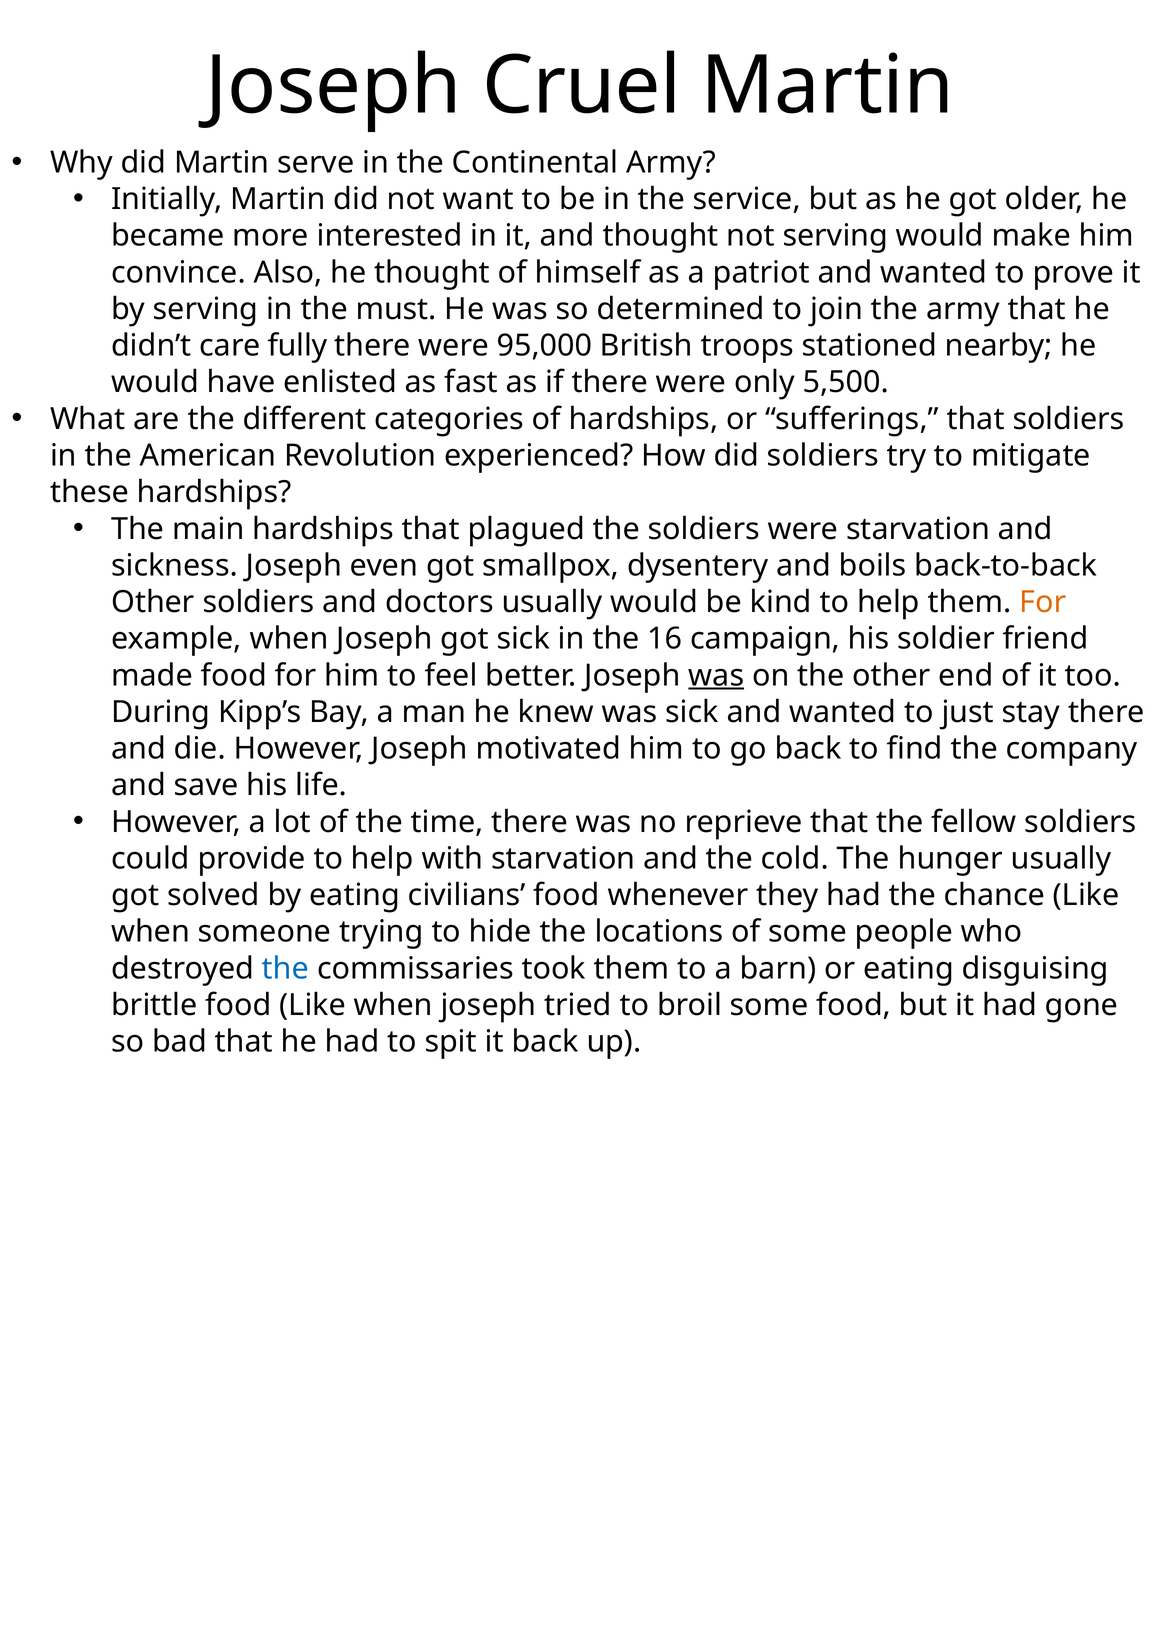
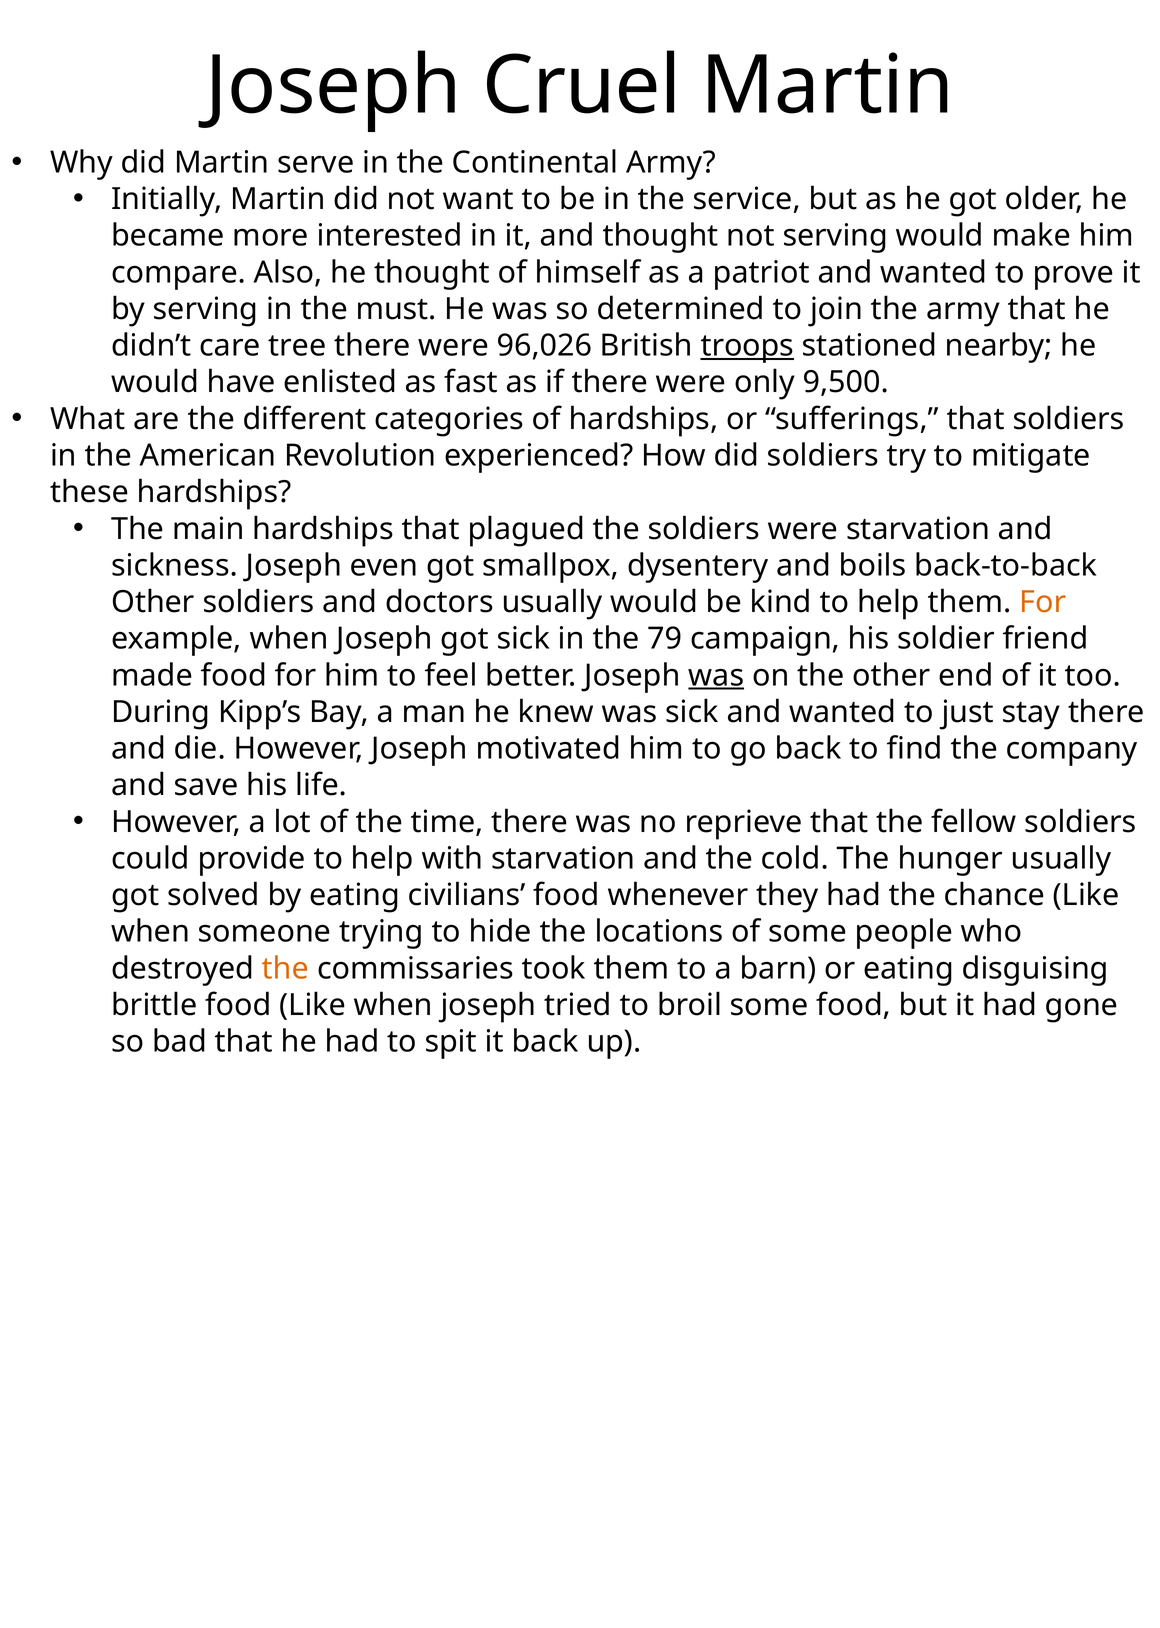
convince: convince -> compare (179, 273)
fully: fully -> tree (297, 346)
95,000: 95,000 -> 96,026 (544, 346)
troops underline: none -> present (747, 346)
5,500: 5,500 -> 9,500 (846, 382)
16: 16 -> 79 (665, 639)
the colour: blue -> orange (285, 969)
